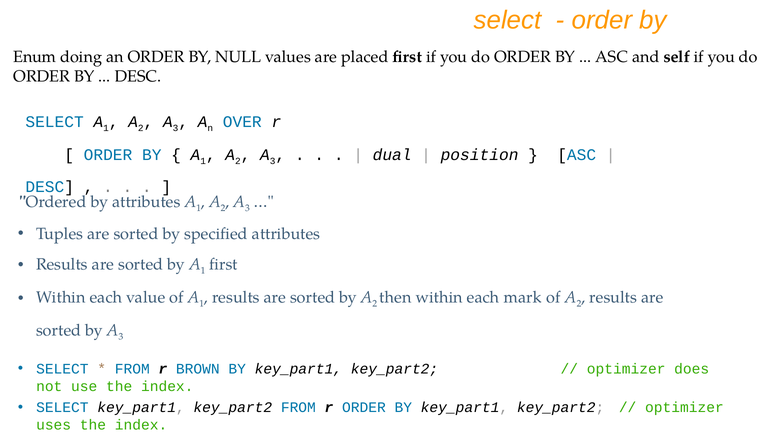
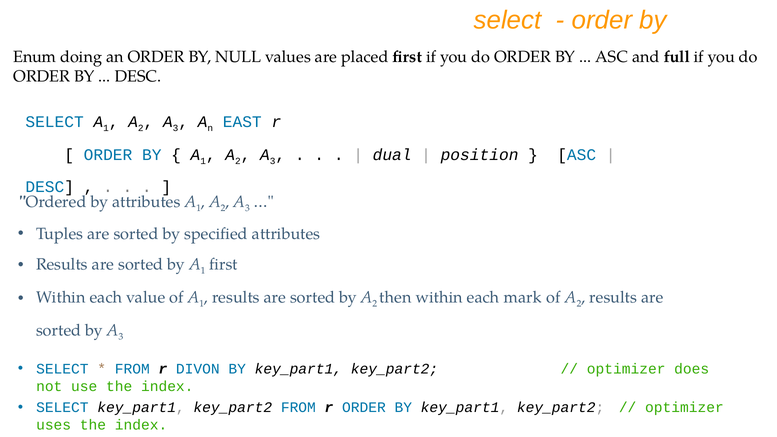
self: self -> full (677, 57)
OVER: OVER -> EAST (242, 122)
BROWN: BROWN -> DIVON (198, 369)
